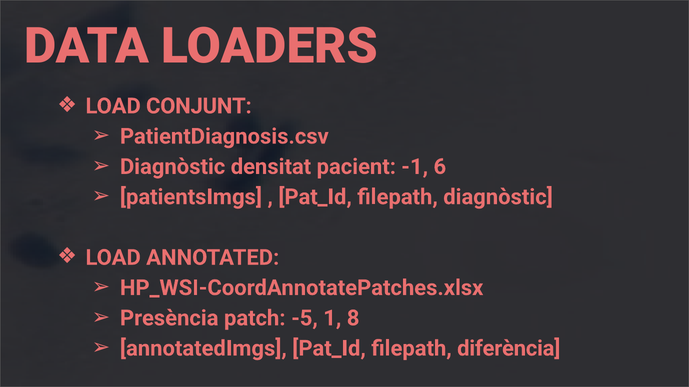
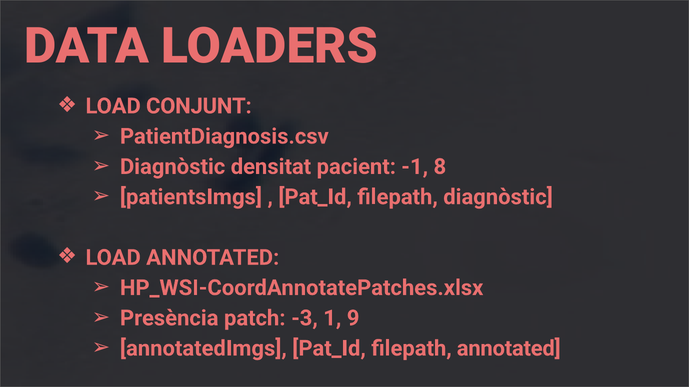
6: 6 -> 8 (440, 167)
-5: -5 -> -3 (304, 319)
8: 8 -> 9 (353, 319)
filepath diferència: diferència -> annotated (509, 349)
